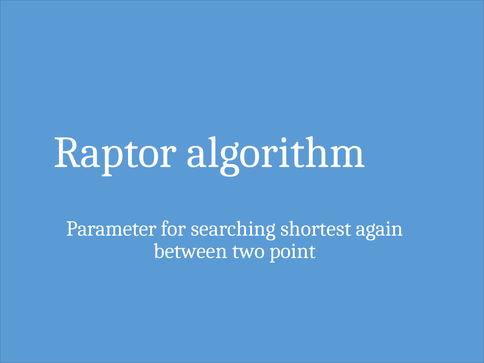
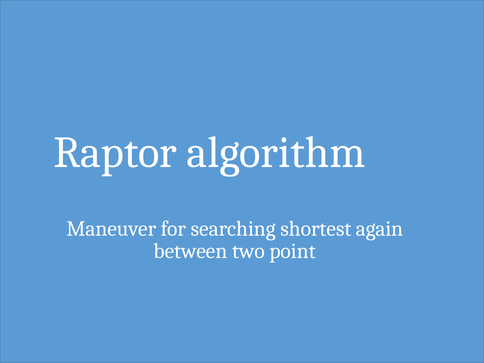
Parameter: Parameter -> Maneuver (111, 229)
